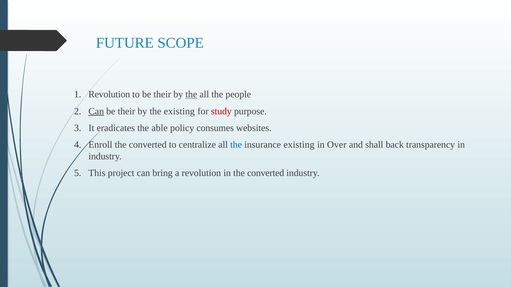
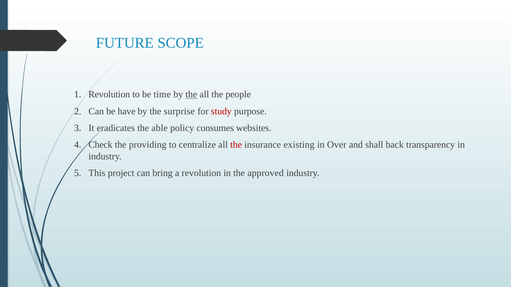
to be their: their -> time (162, 95)
Can underline: present -> none (96, 111)
their: their -> have (127, 111)
the existing: existing -> surprise (179, 111)
Enroll: Enroll -> Check (100, 145)
converted: converted -> providing (148, 145)
the colour: blue -> red (236, 145)
in the converted: converted -> approved (266, 173)
